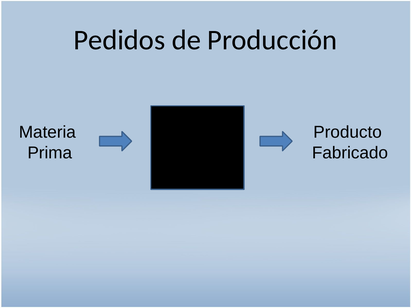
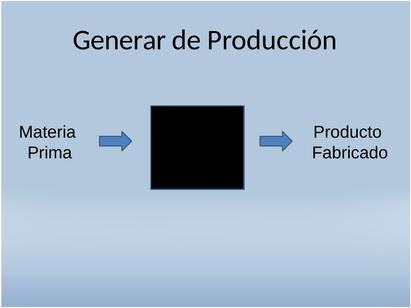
Pedidos: Pedidos -> Generar (119, 40)
